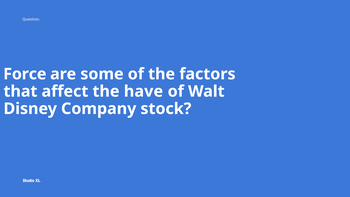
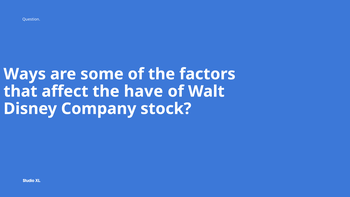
Force: Force -> Ways (25, 74)
